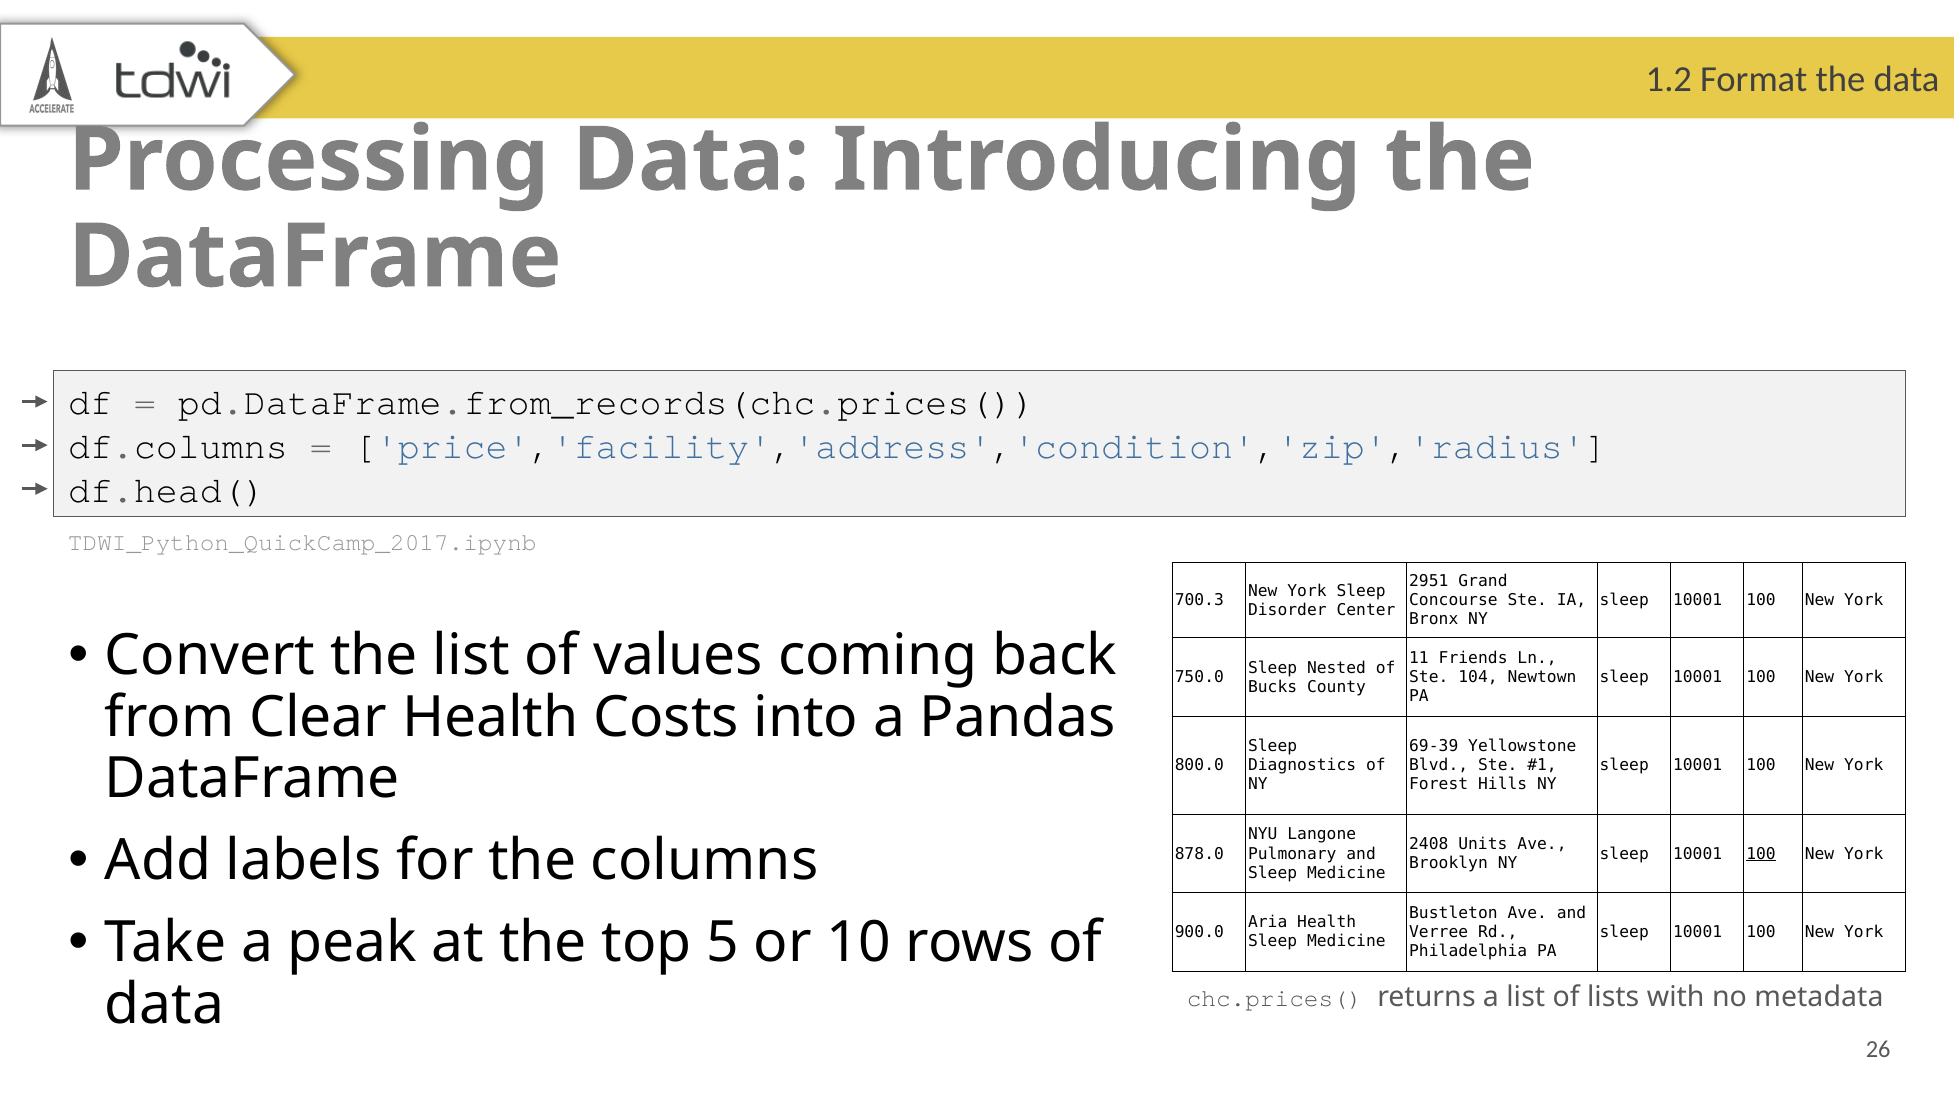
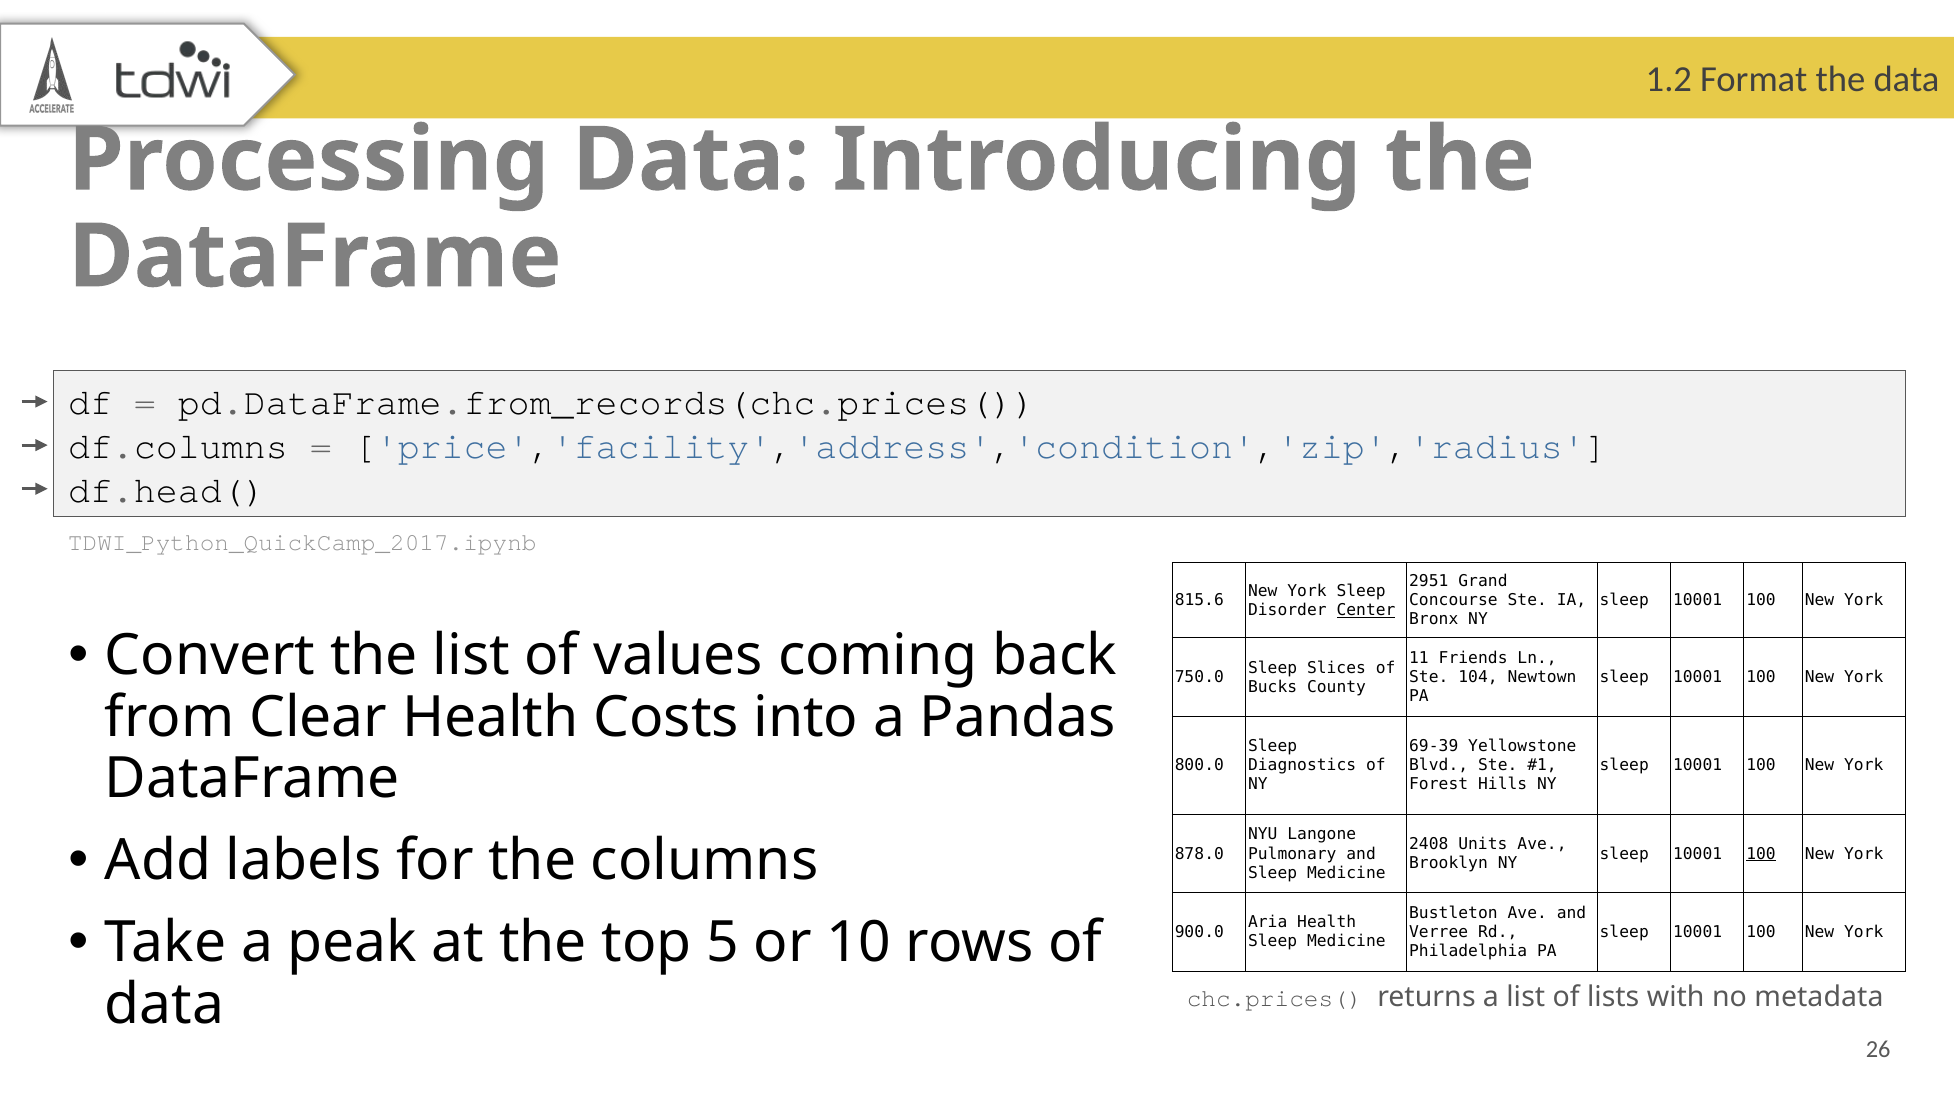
700.3: 700.3 -> 815.6 (1199, 601)
Center underline: none -> present (1366, 610)
Nested: Nested -> Slices (1336, 668)
